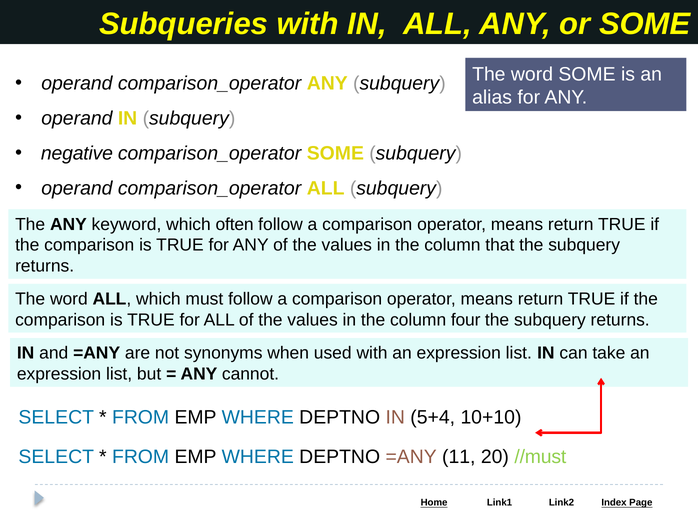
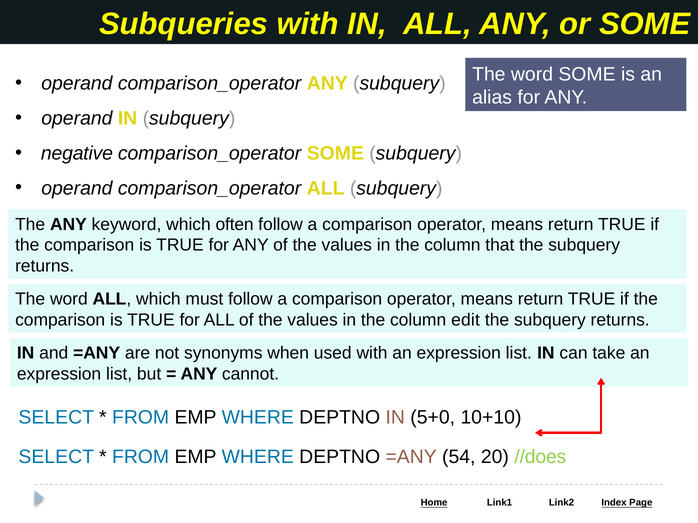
four: four -> edit (466, 320)
5+4: 5+4 -> 5+0 (433, 418)
11: 11 -> 54 (459, 457)
//must: //must -> //does (540, 457)
